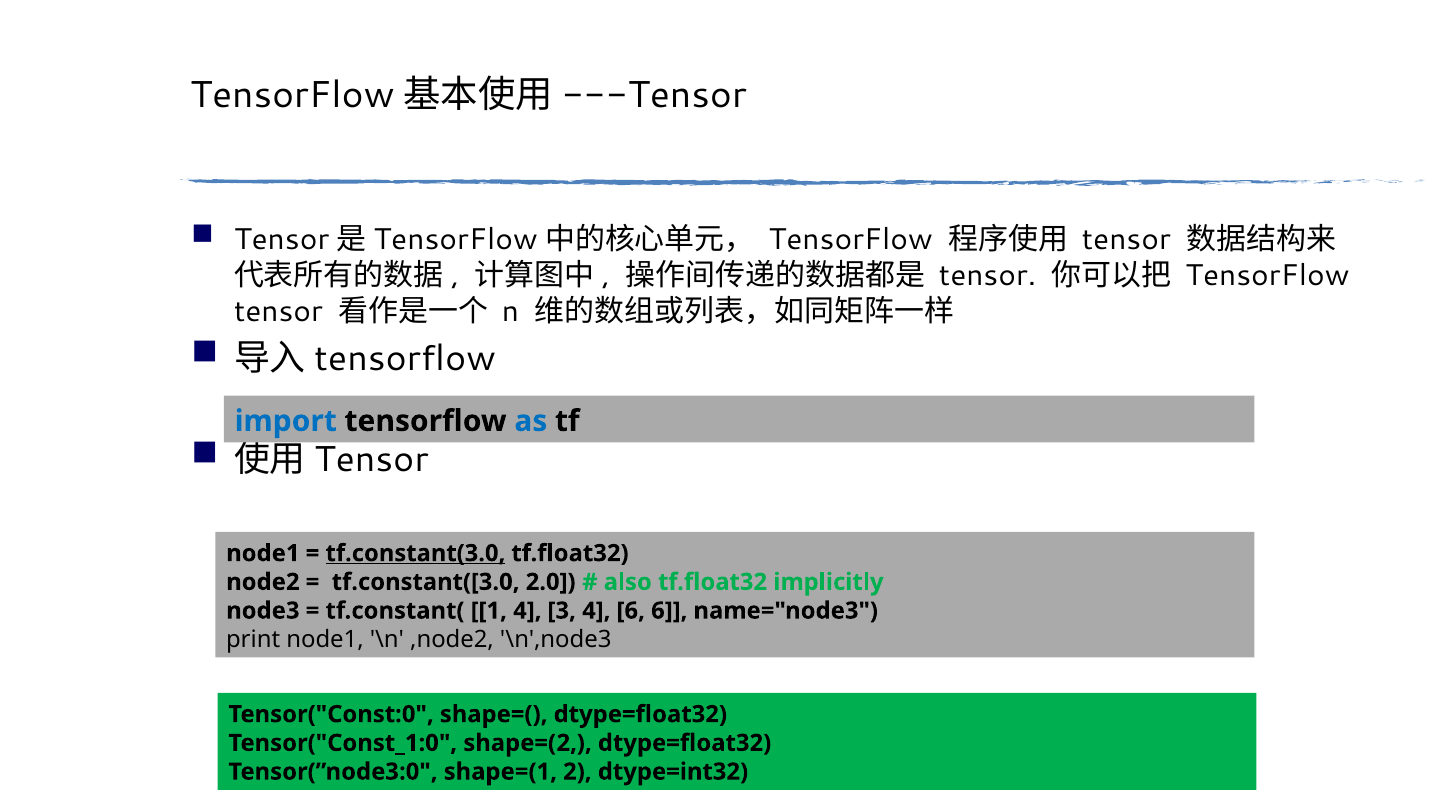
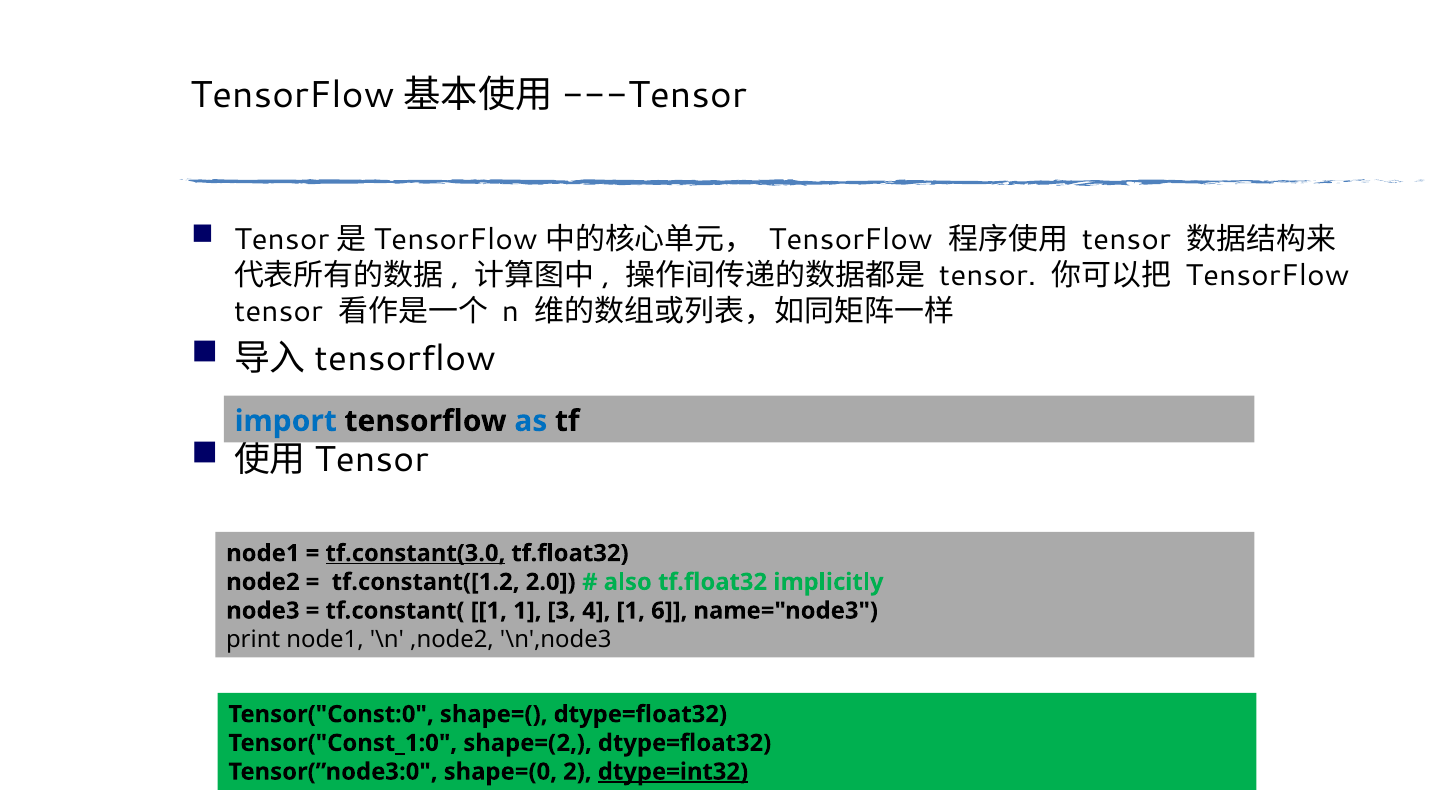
tf.constant([3.0: tf.constant([3.0 -> tf.constant([1.2 (426, 582)
1 4: 4 -> 1 (527, 611)
4 6: 6 -> 1 (631, 611)
shape=(1: shape=(1 -> shape=(0 (500, 771)
dtype=int32 underline: none -> present (673, 771)
